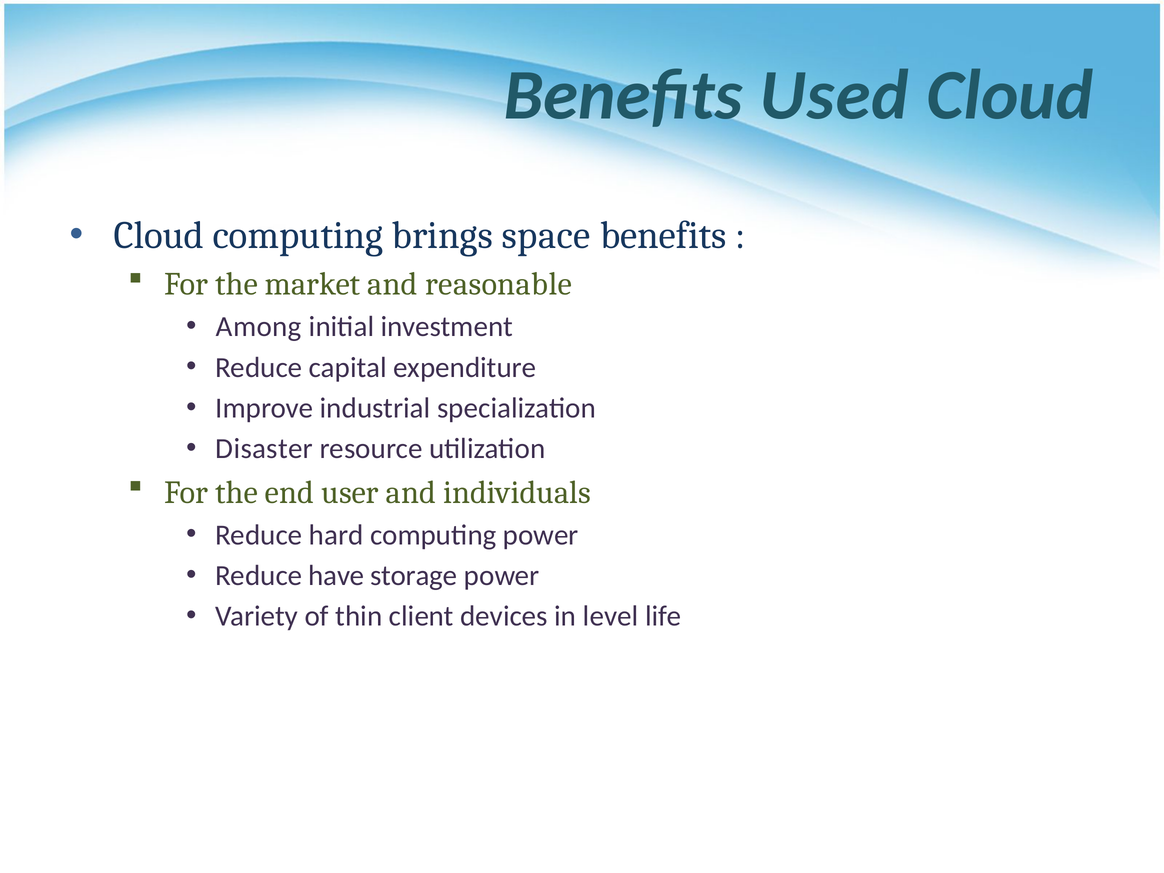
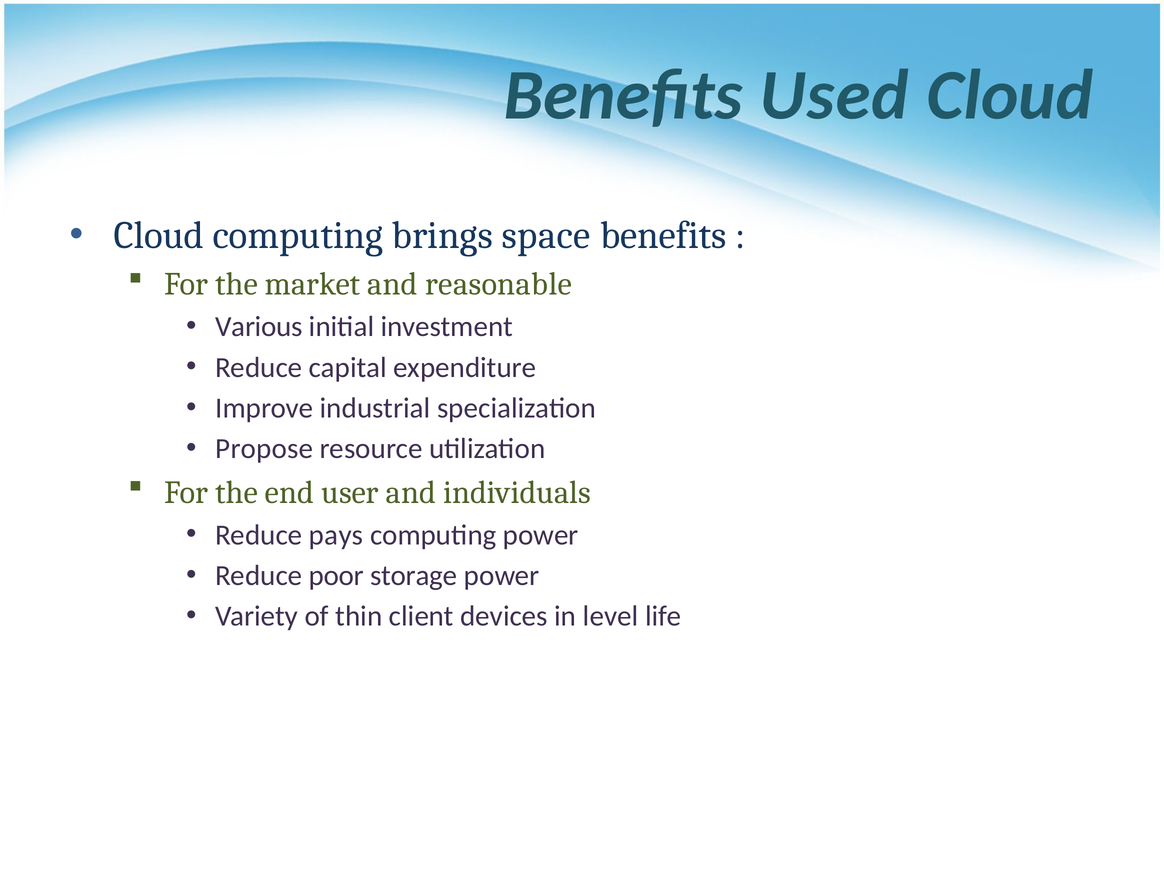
Among: Among -> Various (259, 327)
Disaster: Disaster -> Propose (264, 449)
hard: hard -> pays (336, 535)
have: have -> poor (336, 576)
